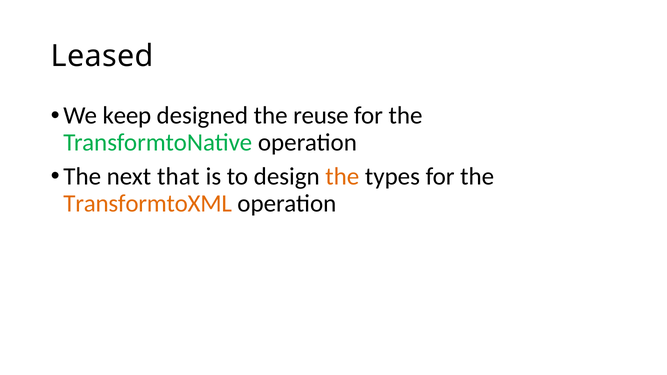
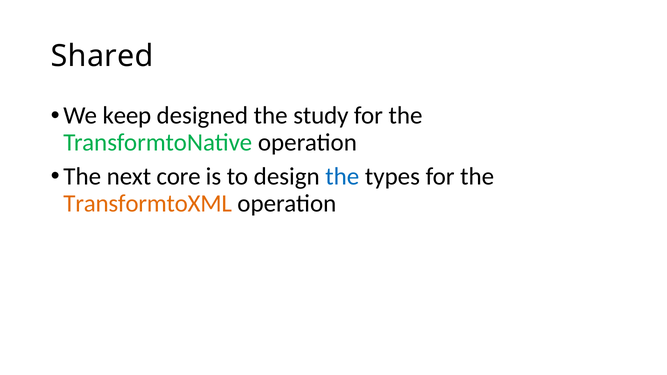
Leased: Leased -> Shared (102, 56)
reuse: reuse -> study (321, 116)
that: that -> core (179, 177)
the colour: orange -> blue (342, 177)
